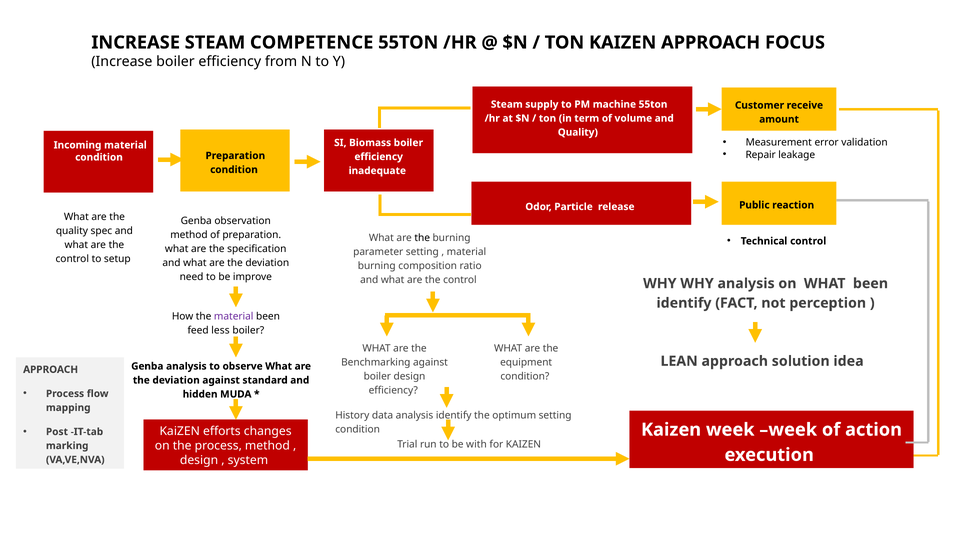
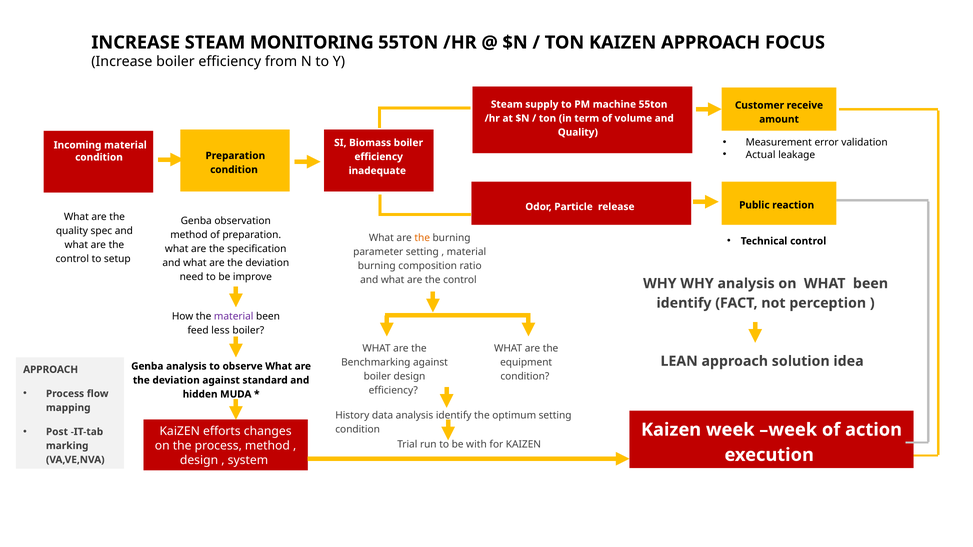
COMPETENCE: COMPETENCE -> MONITORING (312, 43)
Repair: Repair -> Actual (761, 155)
the colour: black -> orange (422, 238)
